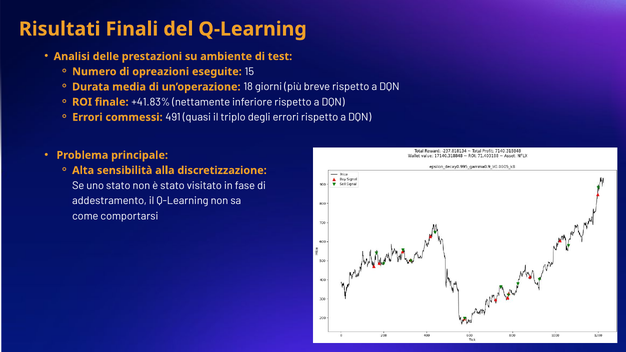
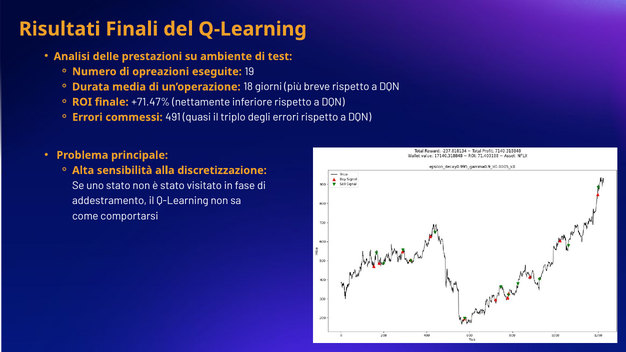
15: 15 -> 19 (249, 72)
+41.83%: +41.83% -> +71.47% (151, 102)
